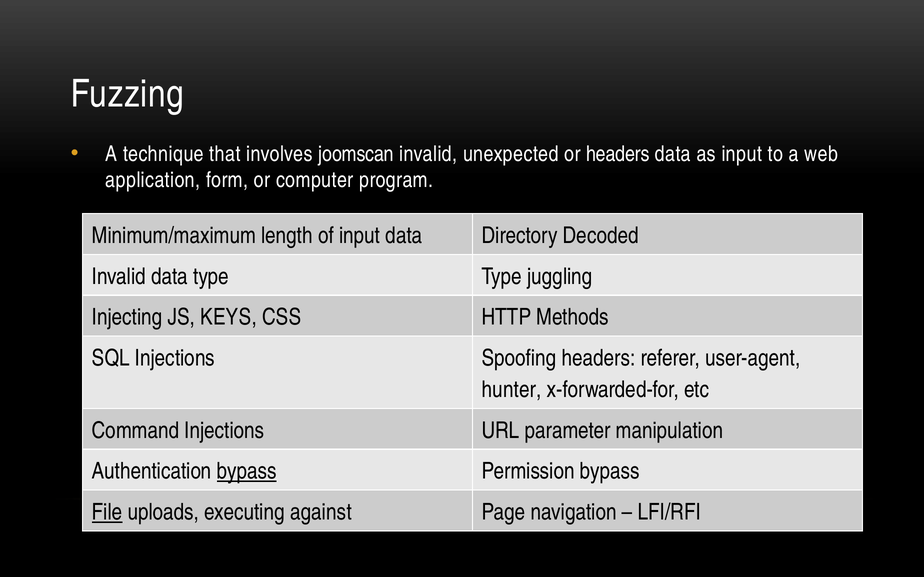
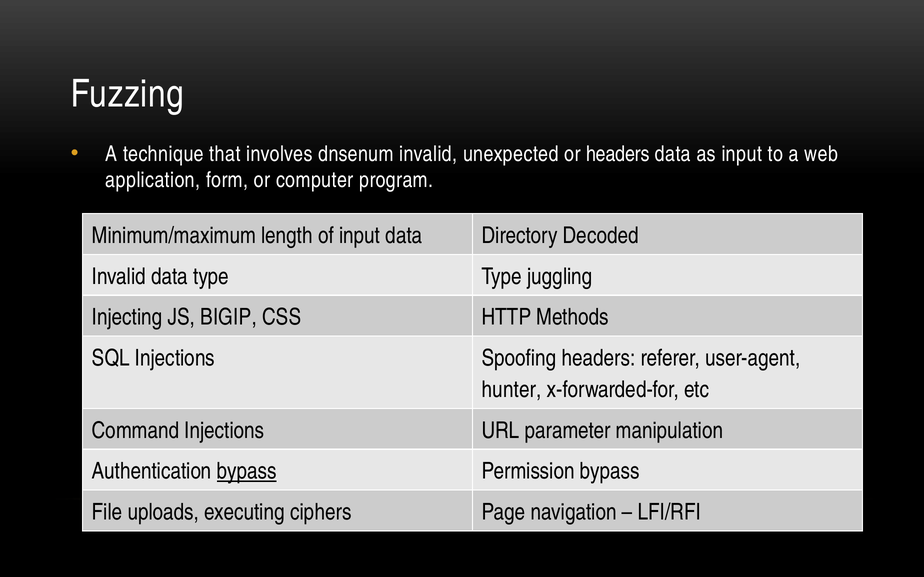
joomscan: joomscan -> dnsenum (356, 154)
KEYS: KEYS -> BIGIP (229, 318)
File underline: present -> none (107, 513)
against: against -> ciphers (321, 513)
